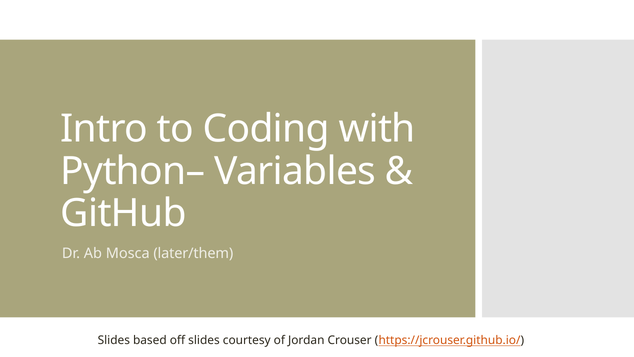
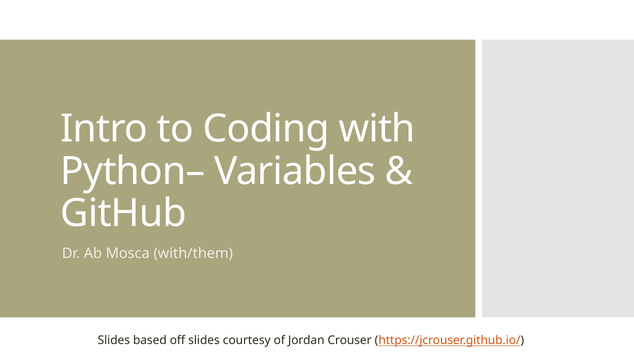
later/them: later/them -> with/them (193, 253)
